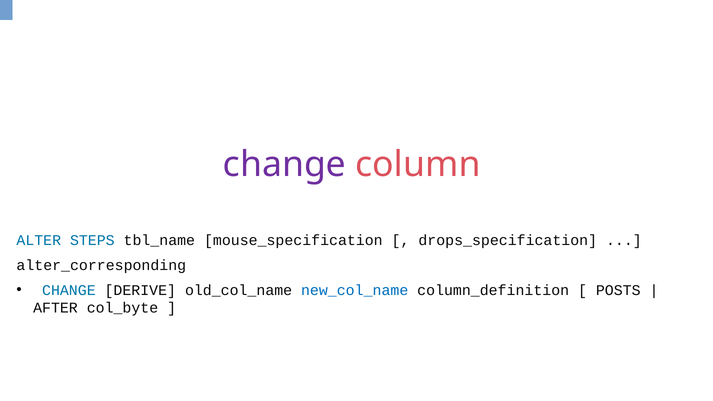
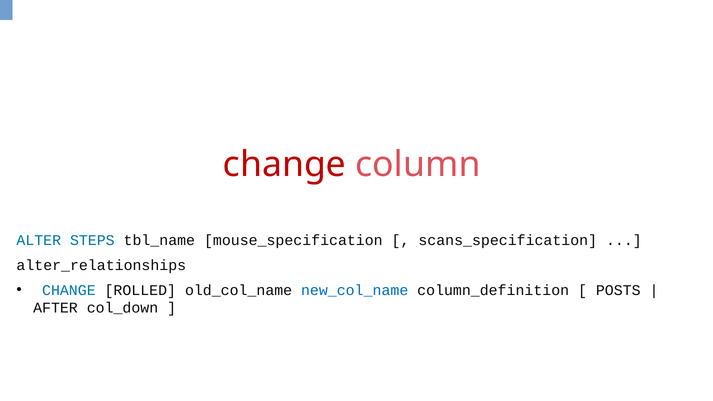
change colour: purple -> red (285, 165)
drops_specification: drops_specification -> scans_specification (508, 240)
alter_corresponding: alter_corresponding -> alter_relationships (101, 265)
DERIVE: DERIVE -> ROLLED (140, 290)
col_byte: col_byte -> col_down (122, 308)
